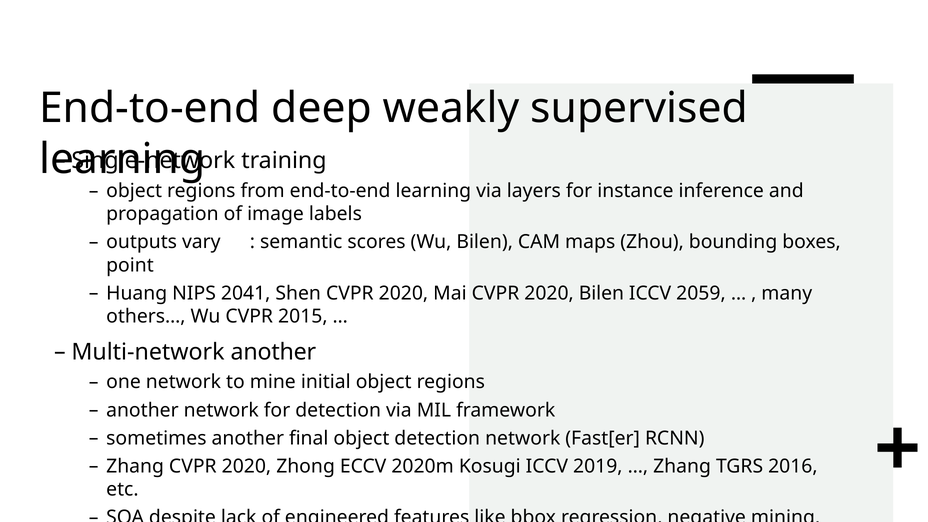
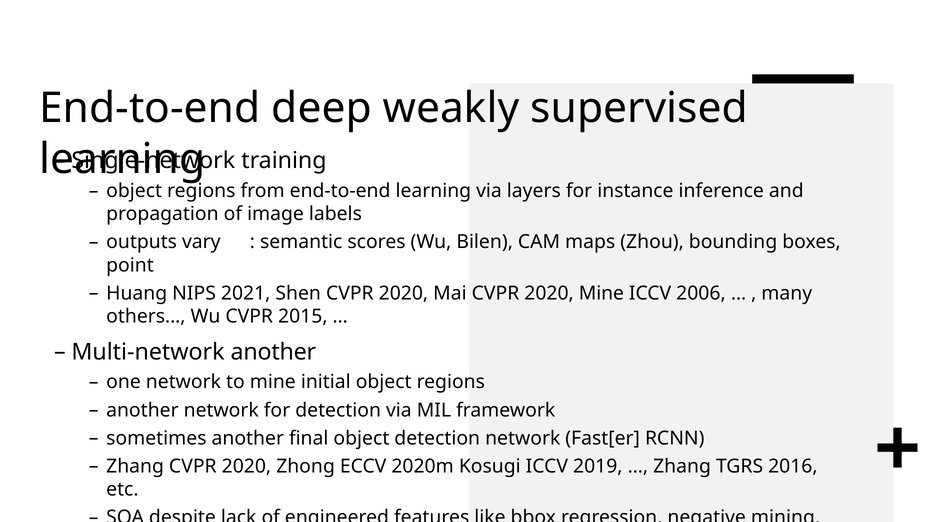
2041: 2041 -> 2021 (246, 293)
2020 Bilen: Bilen -> Mine (601, 293)
2059: 2059 -> 2006 (701, 293)
